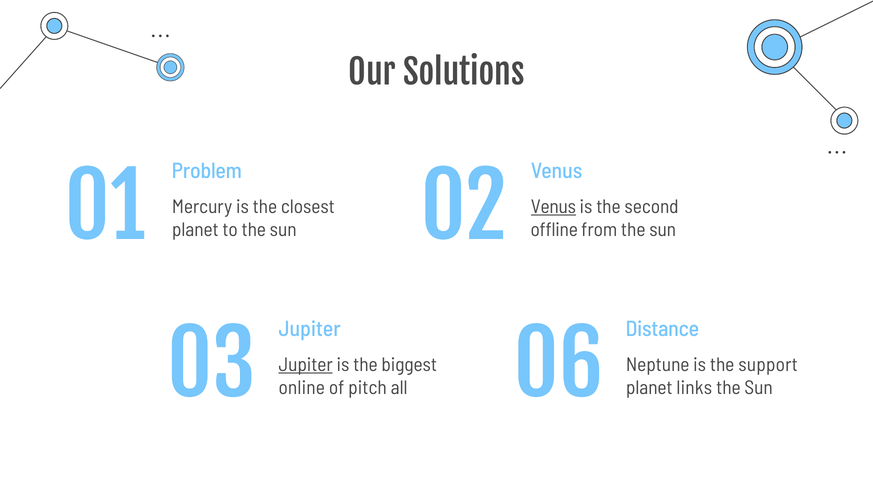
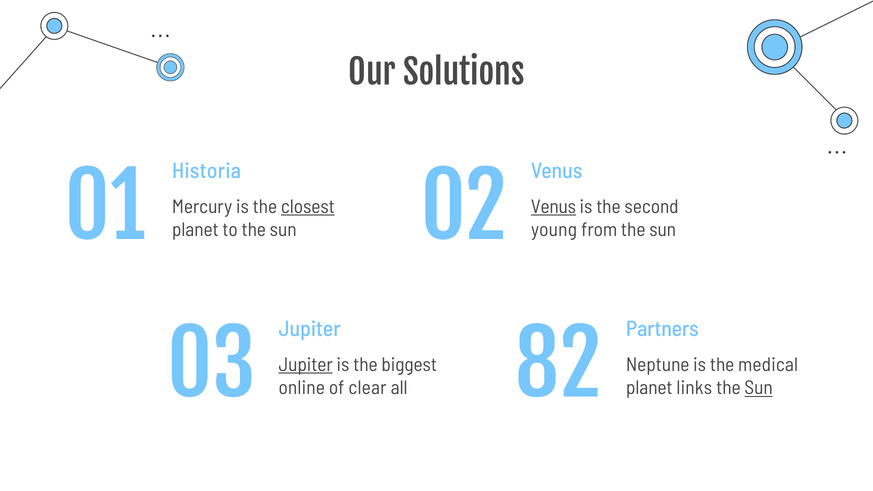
Problem: Problem -> Historia (207, 171)
closest underline: none -> present (308, 207)
offline: offline -> young (554, 230)
Distance: Distance -> Partners (662, 329)
06: 06 -> 82 (558, 368)
support: support -> medical (768, 365)
pitch: pitch -> clear (367, 388)
Sun underline: none -> present (759, 388)
